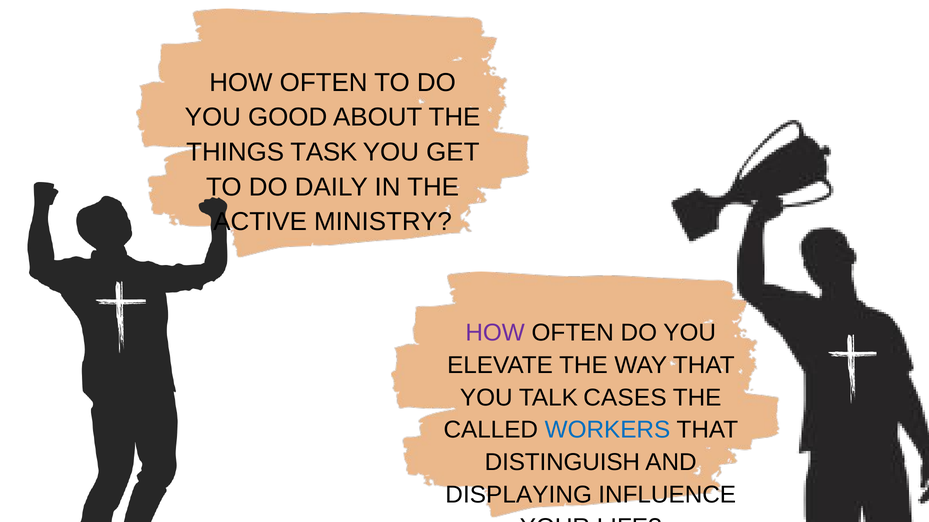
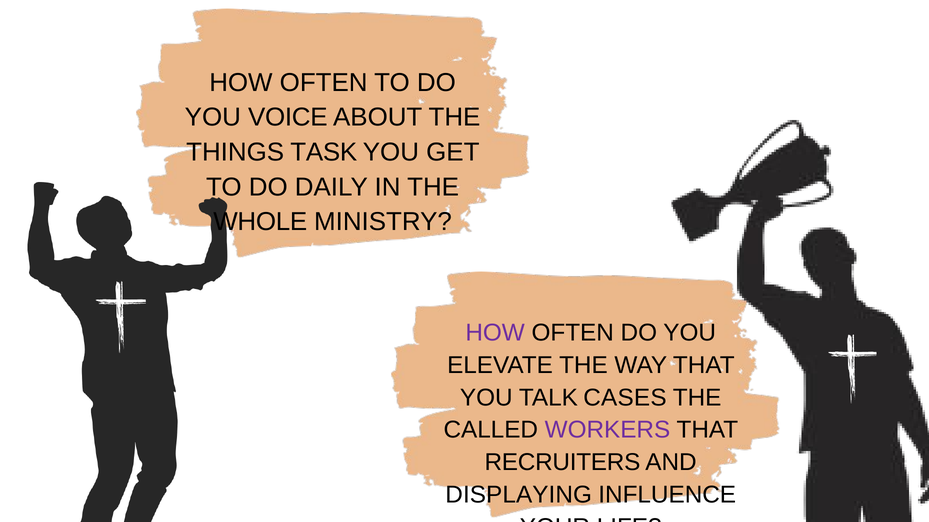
GOOD: GOOD -> VOICE (288, 117)
ACTIVE: ACTIVE -> WHOLE (260, 222)
WORKERS colour: blue -> purple (607, 430)
DISTINGUISH: DISTINGUISH -> RECRUITERS (562, 463)
